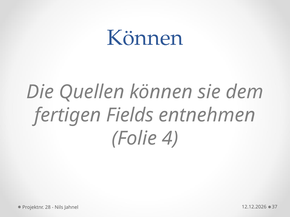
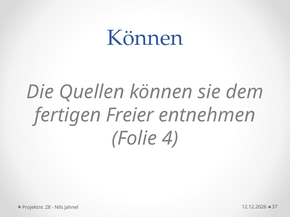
Fields: Fields -> Freier (130, 115)
